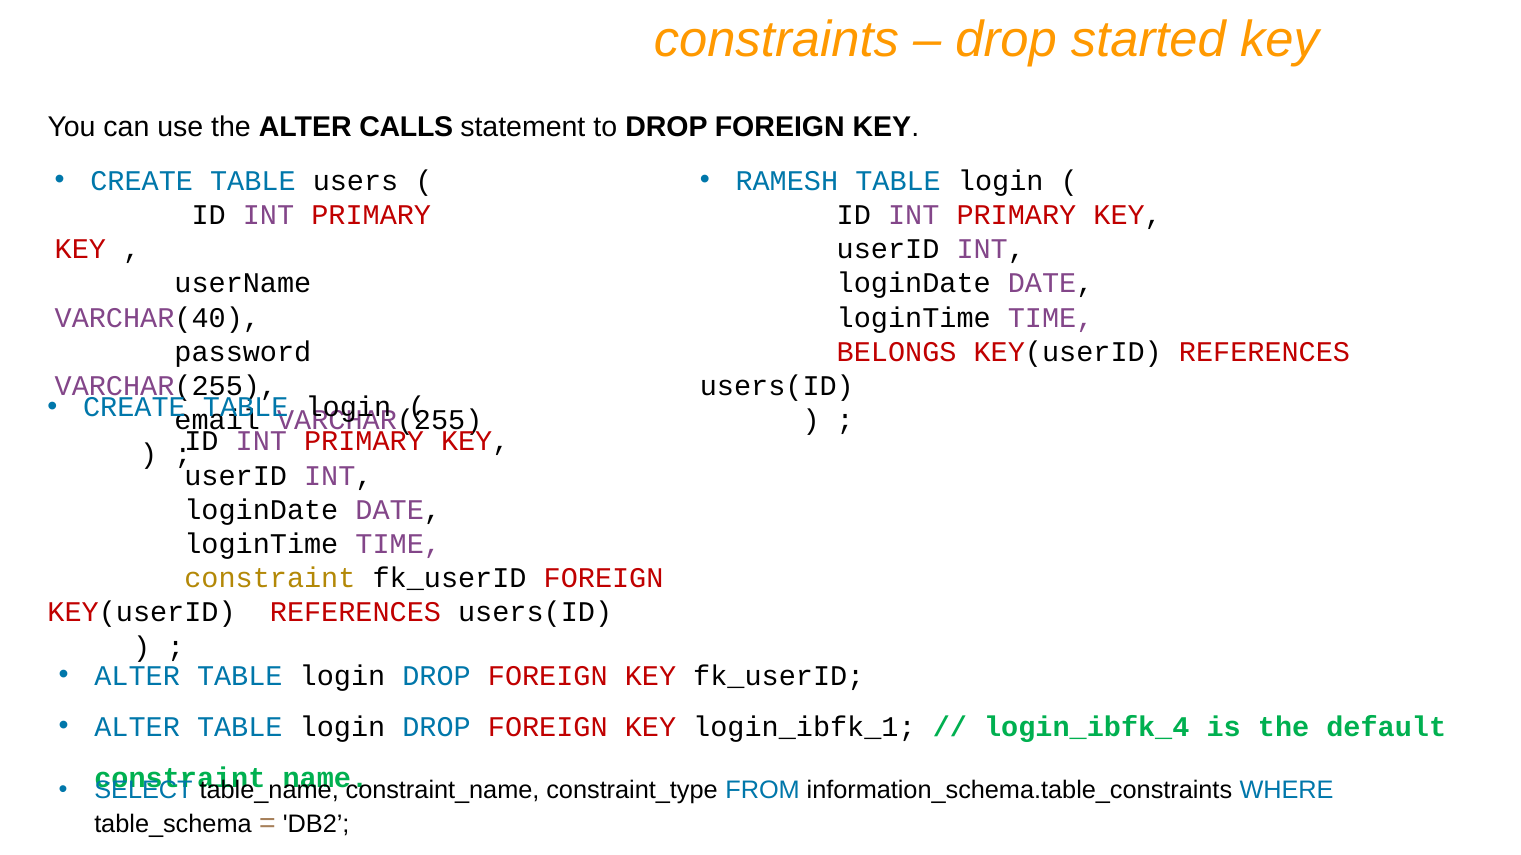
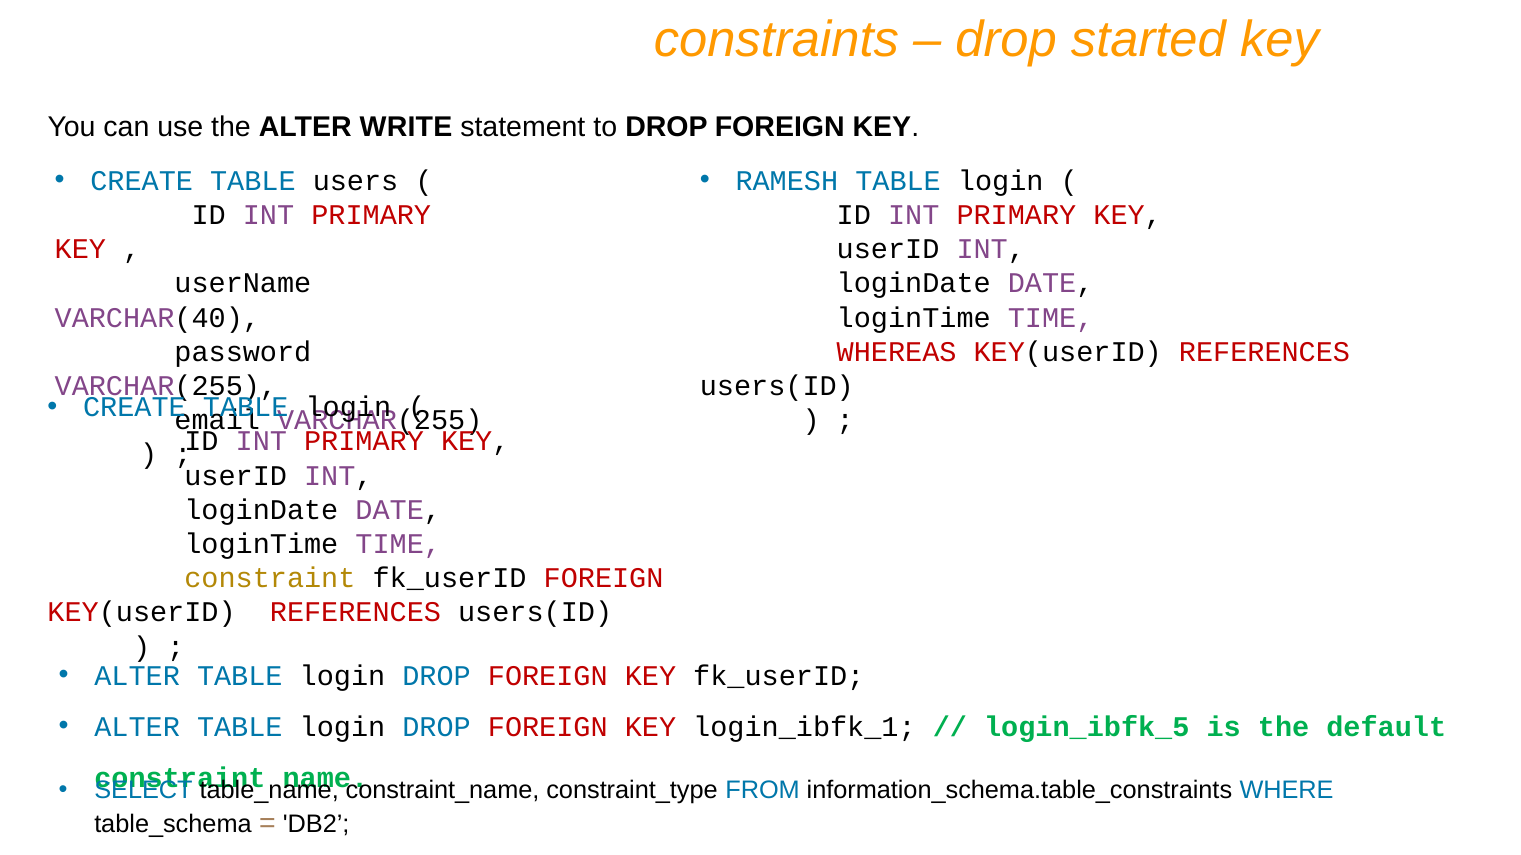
CALLS: CALLS -> WRITE (406, 127)
BELONGS: BELONGS -> WHEREAS (897, 352)
login_ibfk_4: login_ibfk_4 -> login_ibfk_5 (1087, 728)
